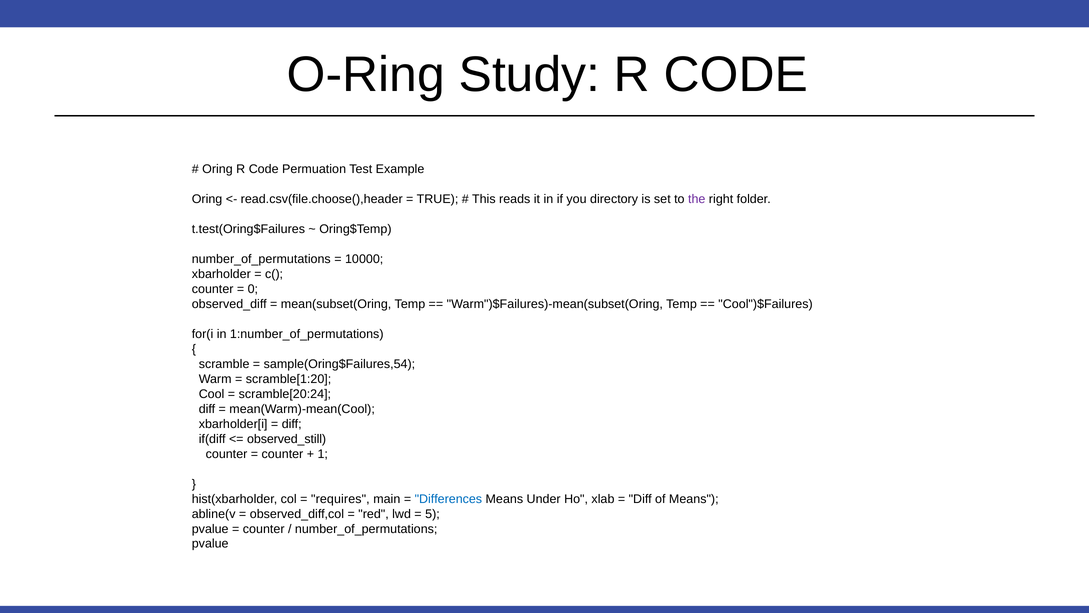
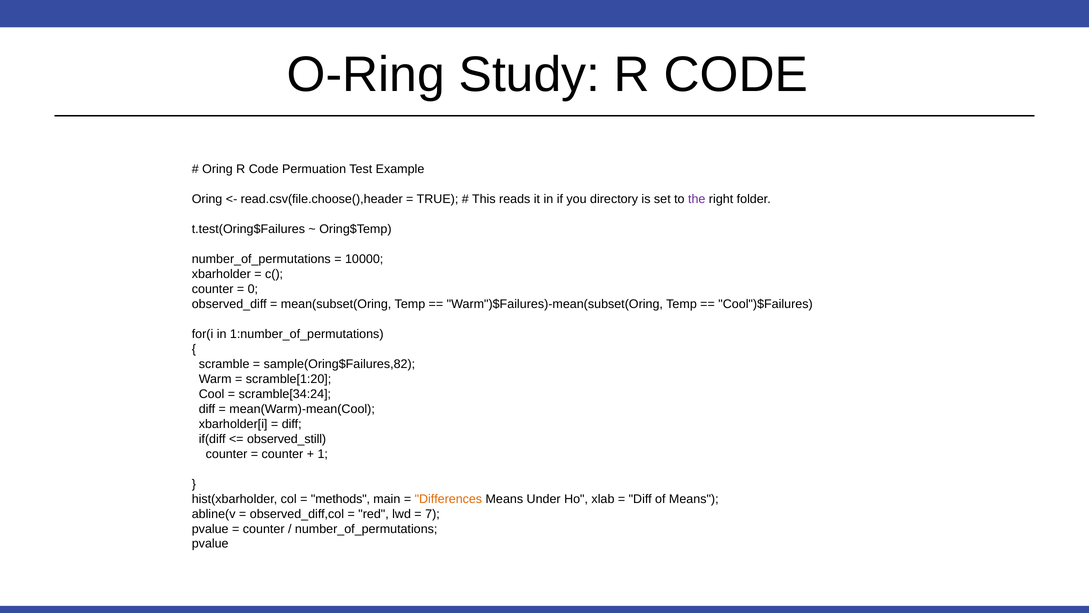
sample(Oring$Failures,54: sample(Oring$Failures,54 -> sample(Oring$Failures,82 (339, 364)
scramble[20:24: scramble[20:24 -> scramble[34:24 (285, 394)
requires: requires -> methods (341, 499)
Differences colour: blue -> orange (448, 499)
5: 5 -> 7 (432, 514)
